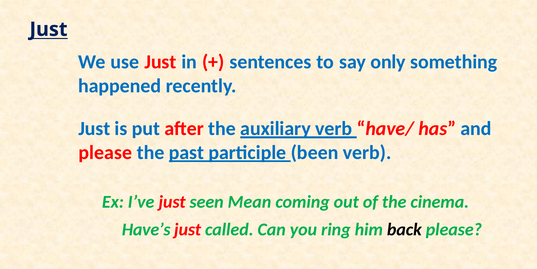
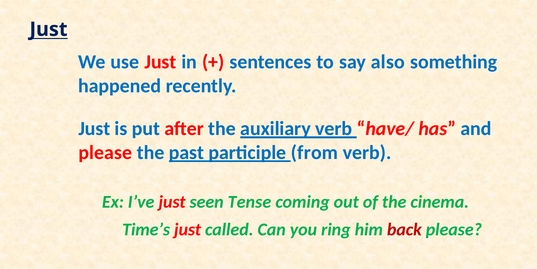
only: only -> also (388, 62)
been: been -> from (314, 152)
Mean: Mean -> Tense (249, 202)
Have’s: Have’s -> Time’s (146, 229)
back colour: black -> red (404, 229)
